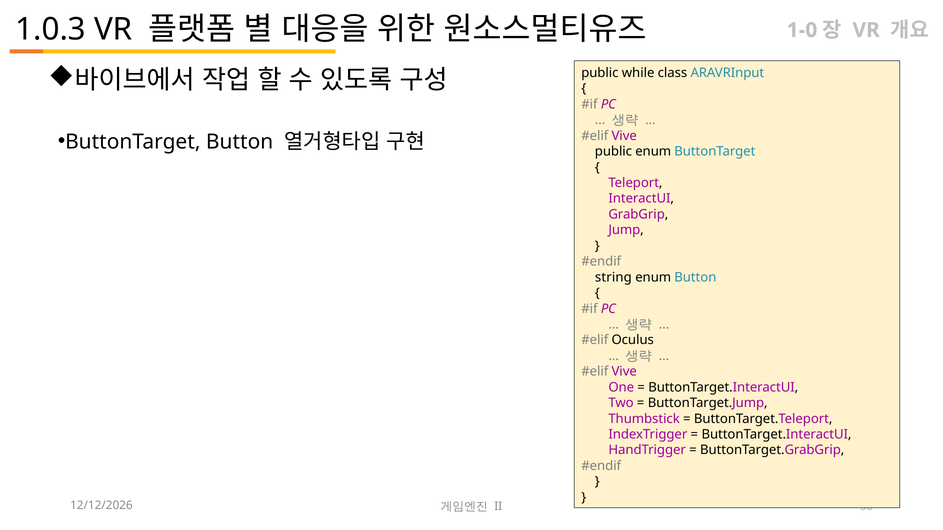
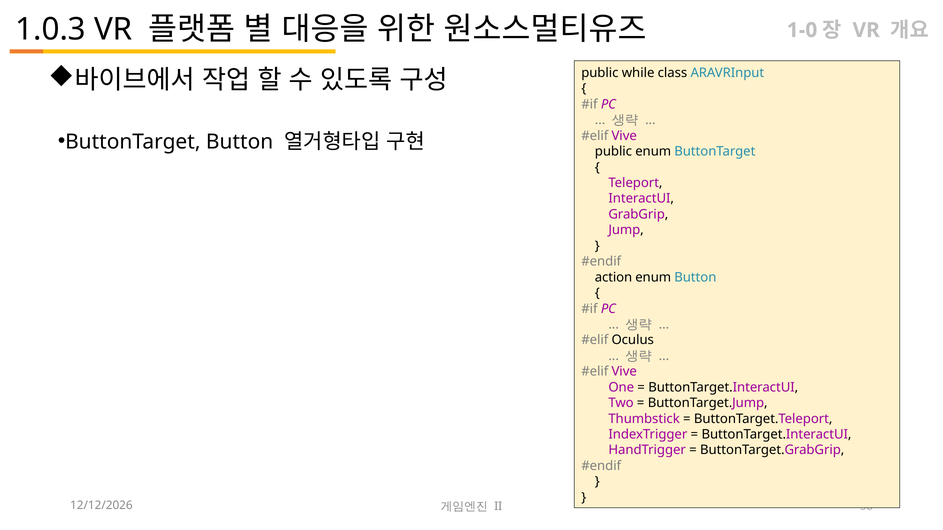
string: string -> action (614, 277)
